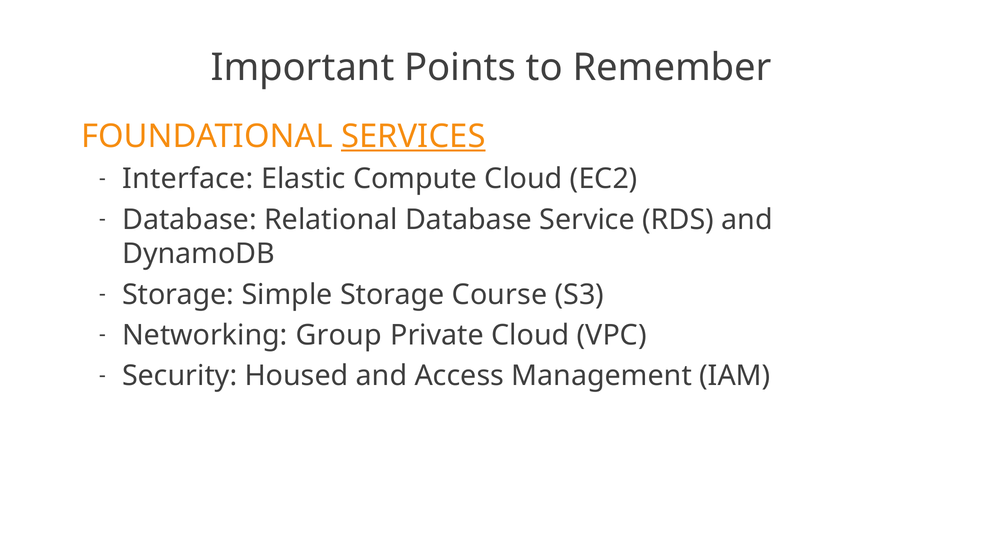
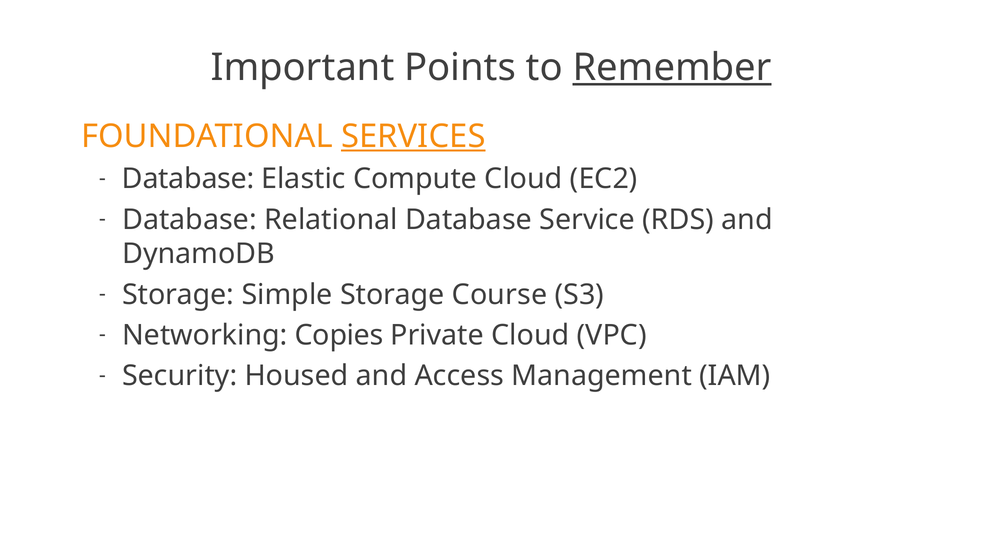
Remember underline: none -> present (672, 68)
Interface: Interface -> Database (188, 179)
Group: Group -> Copies (339, 335)
